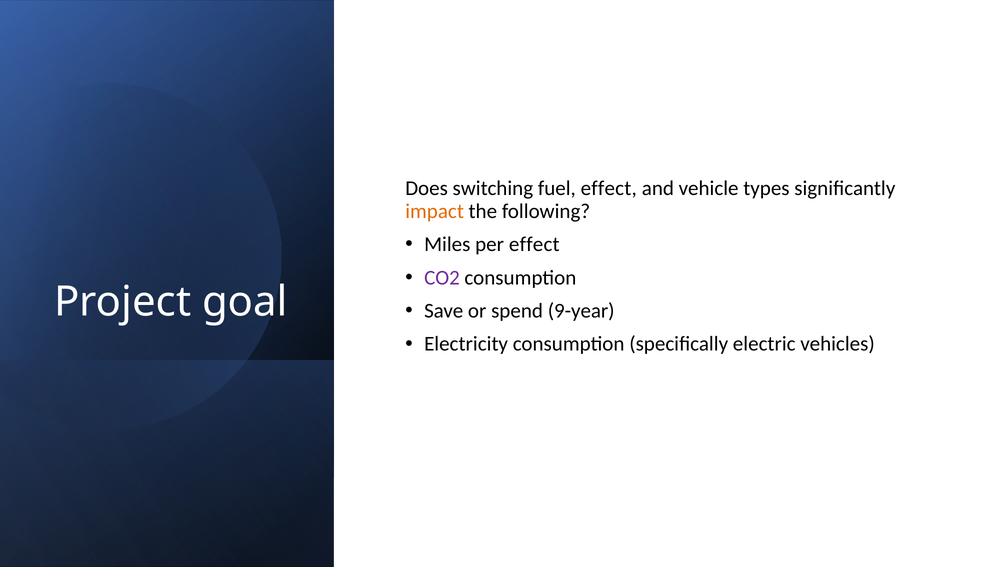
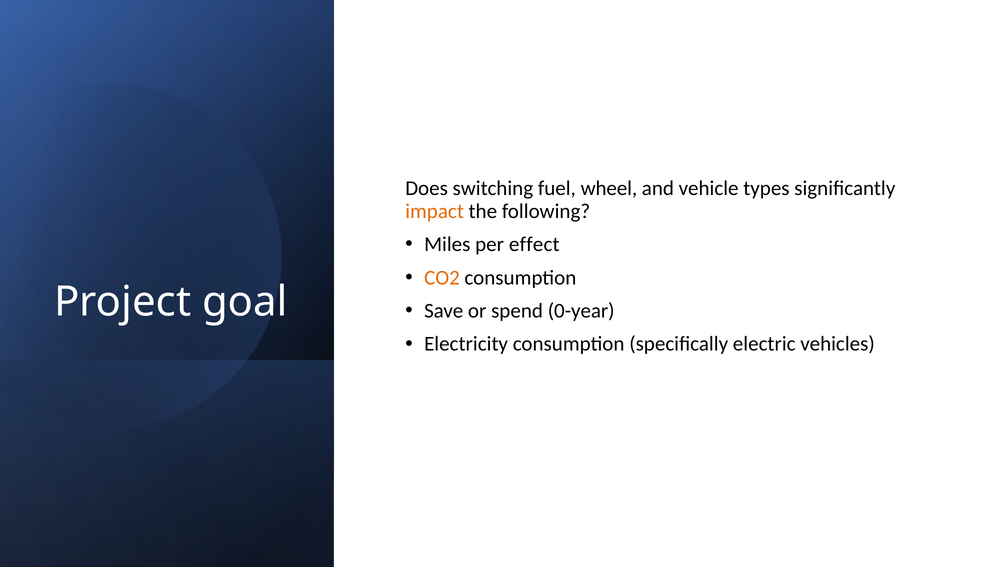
fuel effect: effect -> wheel (609, 188)
CO2 colour: purple -> orange (442, 278)
9-year: 9-year -> 0-year (581, 311)
